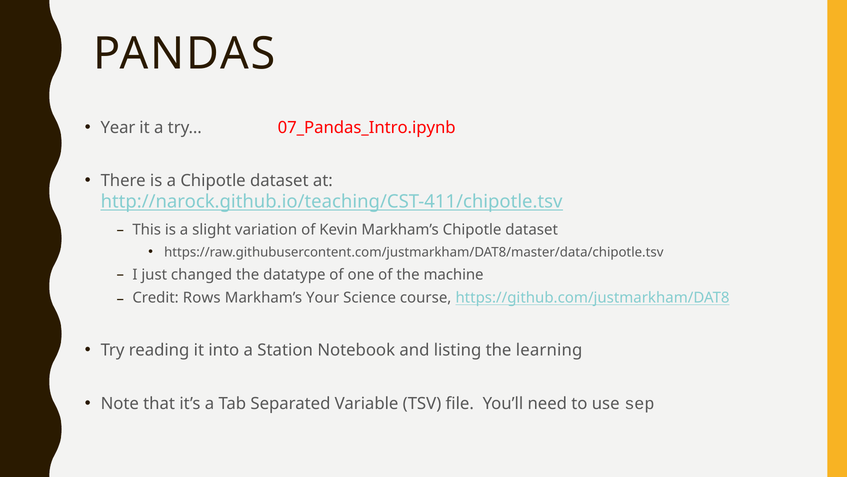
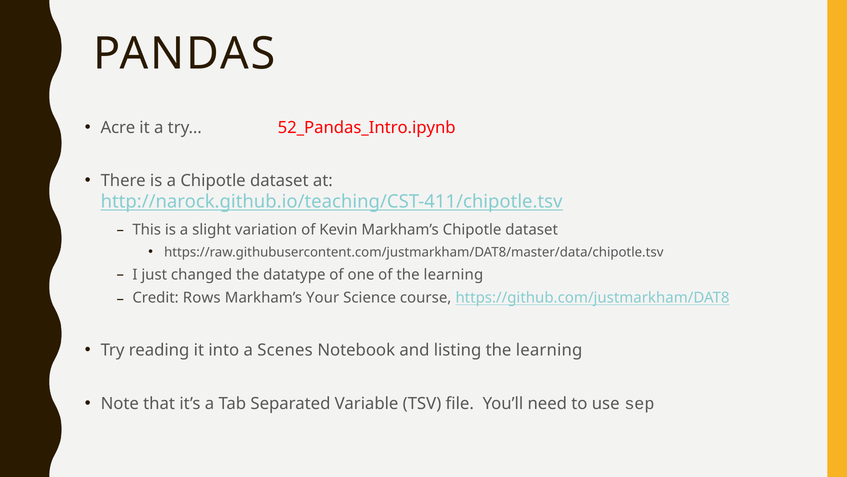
Year: Year -> Acre (118, 127)
07_Pandas_Intro.ipynb: 07_Pandas_Intro.ipynb -> 52_Pandas_Intro.ipynb (367, 127)
of the machine: machine -> learning (453, 274)
Station: Station -> Scenes (285, 350)
